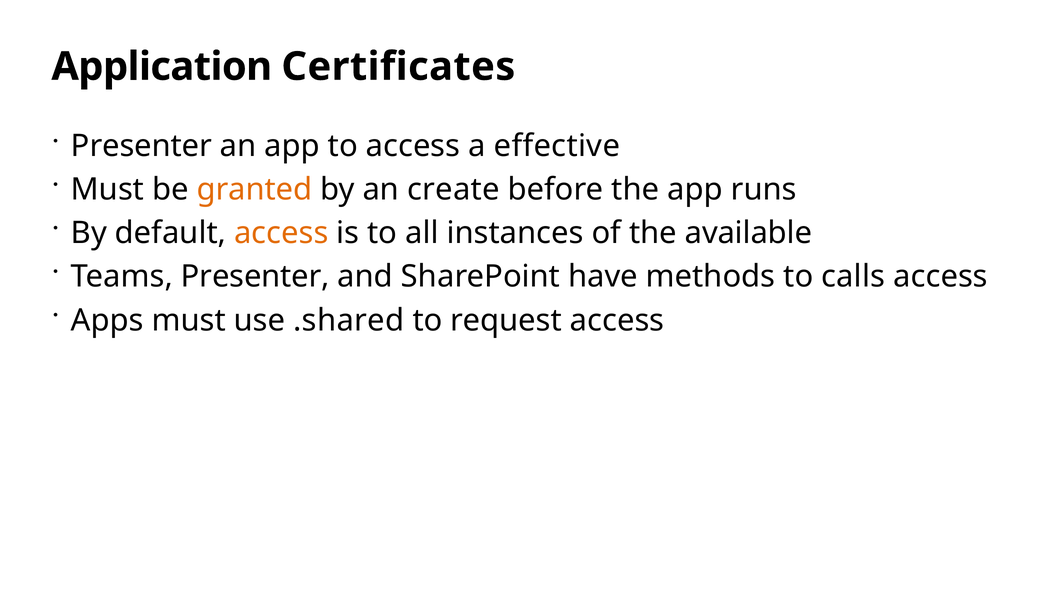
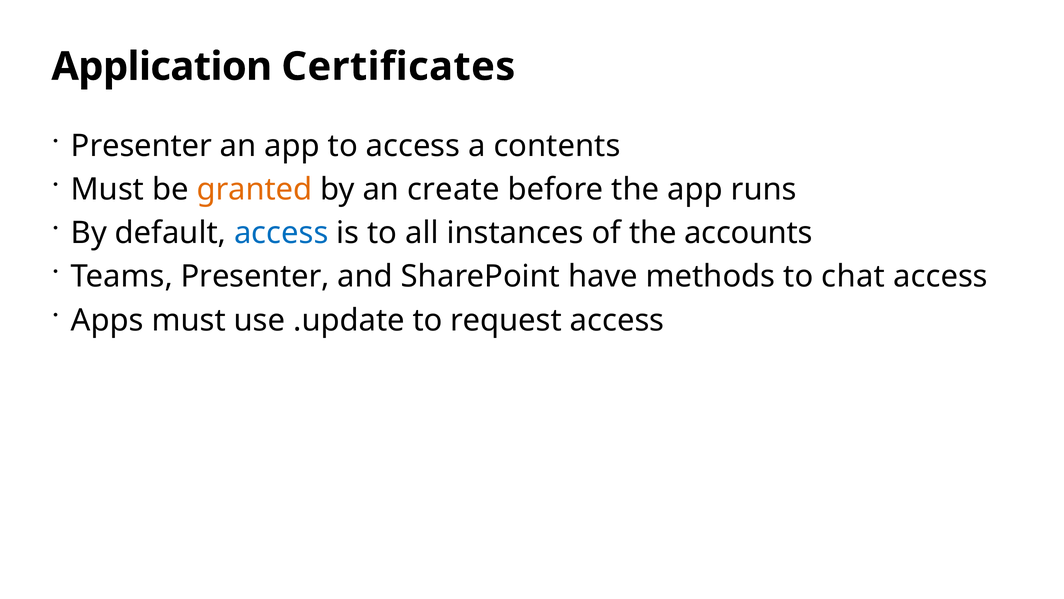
effective: effective -> contents (557, 146)
access colour: orange -> blue (281, 233)
available: available -> accounts (749, 233)
calls: calls -> chat (853, 276)
.shared: .shared -> .update (349, 320)
